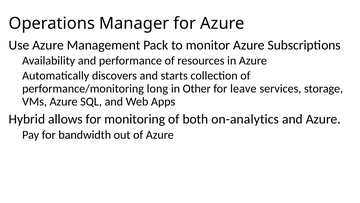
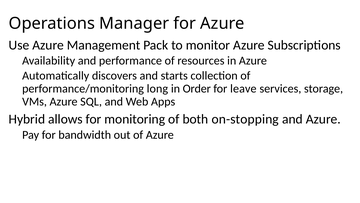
Other: Other -> Order (197, 88)
on-analytics: on-analytics -> on-stopping (245, 119)
